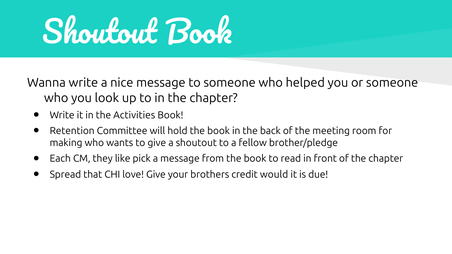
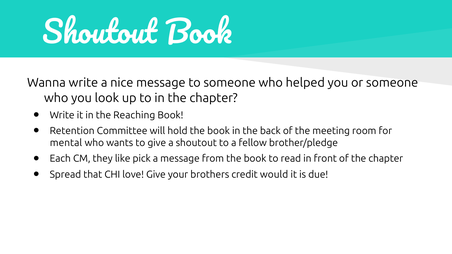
Activities: Activities -> Reaching (134, 115)
making: making -> mental (66, 143)
